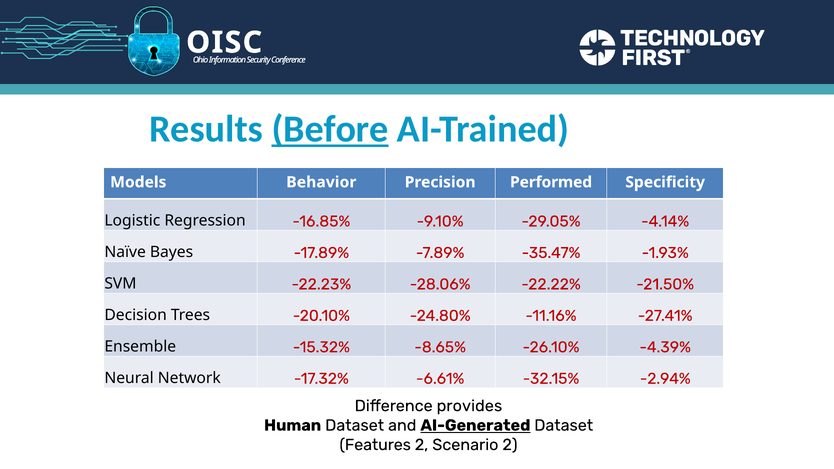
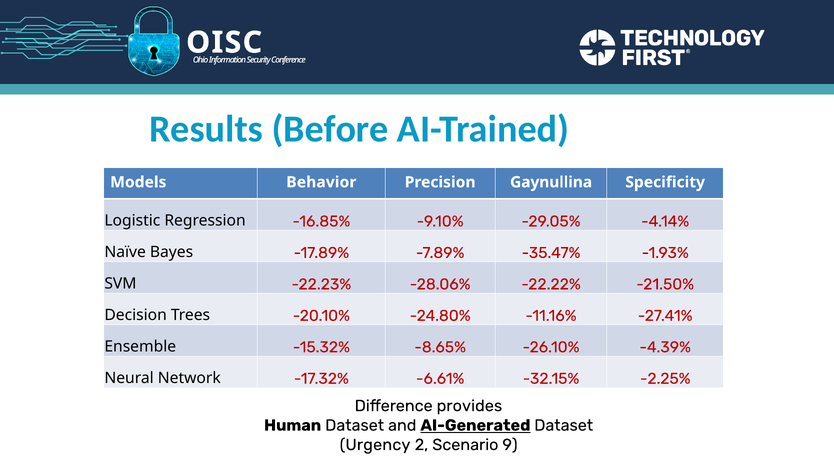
Before underline: present -> none (330, 129)
Performed: Performed -> Gaynullina (551, 182)
-2.94%: -2.94% -> -2.25% (665, 379)
Features: Features -> Urgency (375, 445)
Scenario 2: 2 -> 9 (510, 445)
